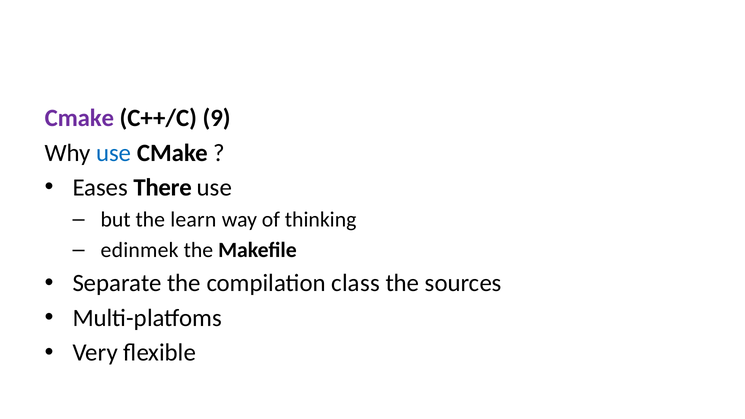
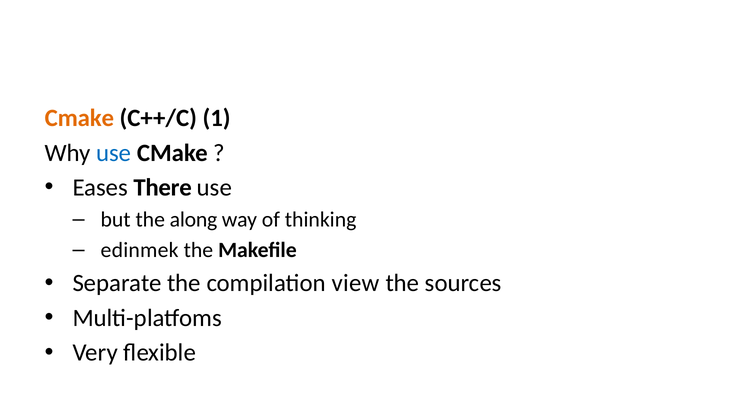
Cmake colour: purple -> orange (79, 118)
9: 9 -> 1 (217, 118)
learn: learn -> along (194, 220)
class: class -> view (356, 283)
